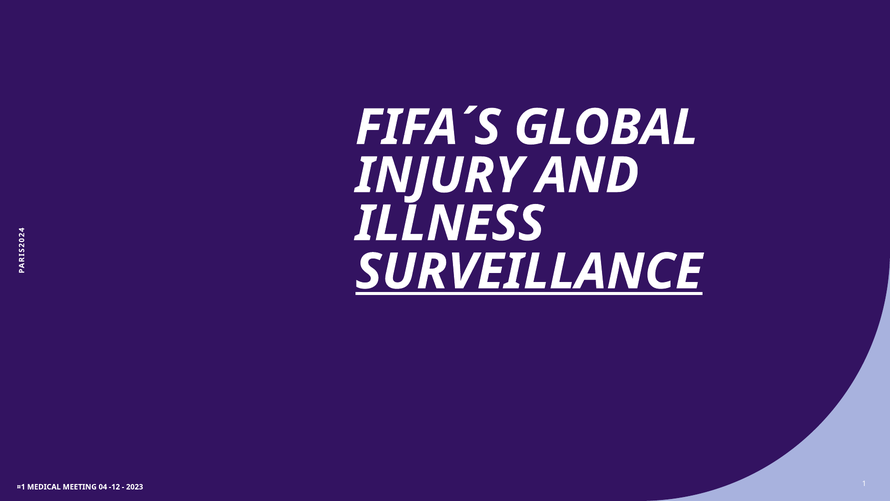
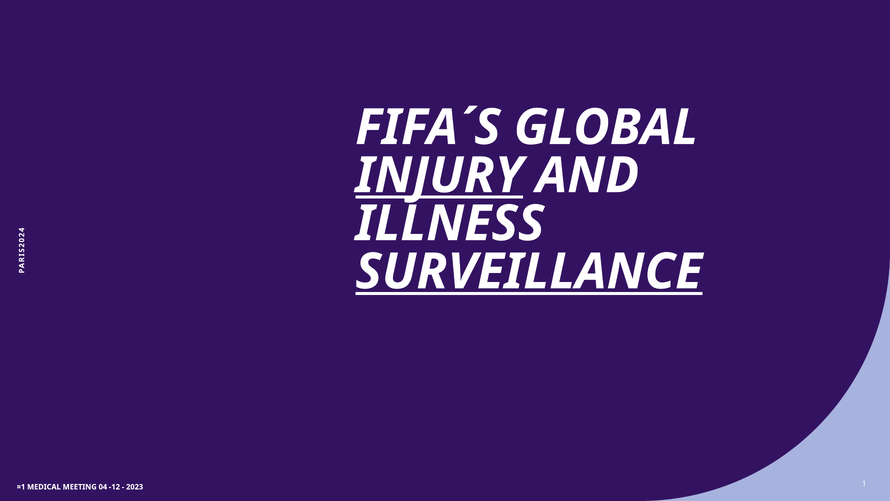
INJURY underline: none -> present (439, 175)
